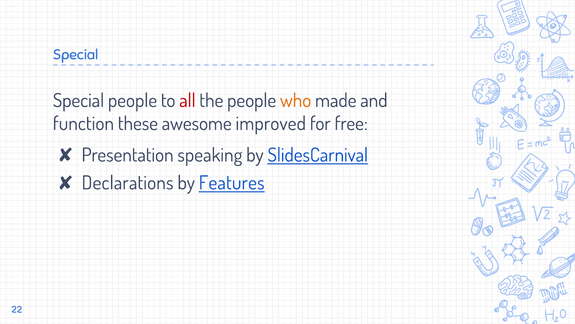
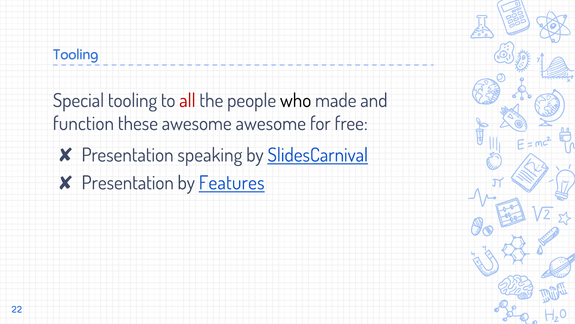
Special: Special -> Tooling (76, 55)
Special people: people -> tooling (133, 101)
who colour: orange -> black (296, 101)
awesome improved: improved -> awesome (271, 124)
Declarations: Declarations -> Presentation (128, 183)
